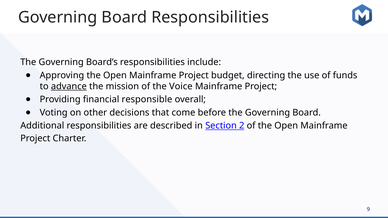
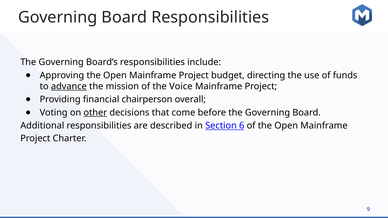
responsible: responsible -> chairperson (147, 100)
other underline: none -> present (95, 113)
2: 2 -> 6 (242, 126)
